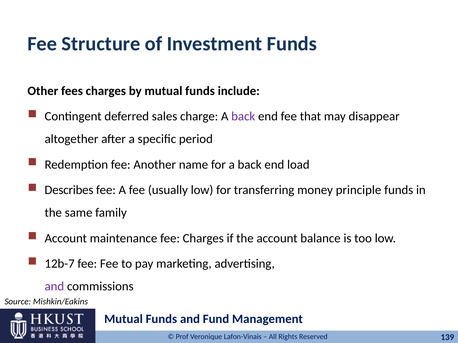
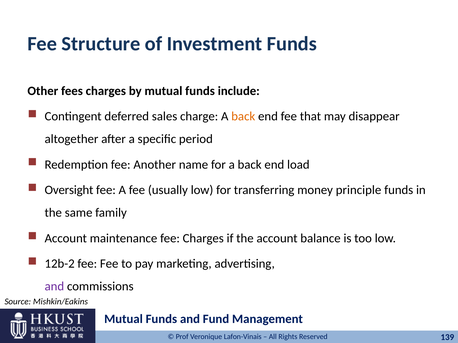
back colour: purple -> orange (243, 116)
Describes: Describes -> Oversight (69, 190)
12b-7: 12b-7 -> 12b-2 (60, 264)
